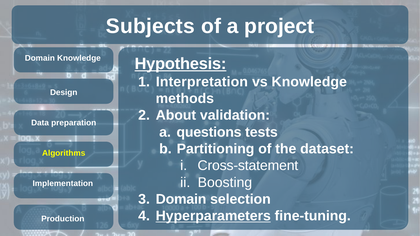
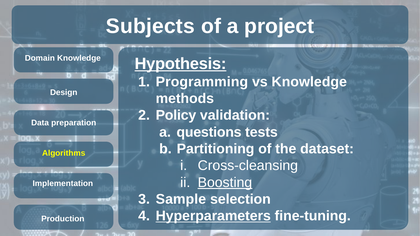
Interpretation: Interpretation -> Programming (202, 82)
About: About -> Policy (176, 115)
Cross-statement: Cross-statement -> Cross-cleansing (248, 166)
Boosting underline: none -> present (225, 183)
Domain: Domain -> Sample (181, 199)
